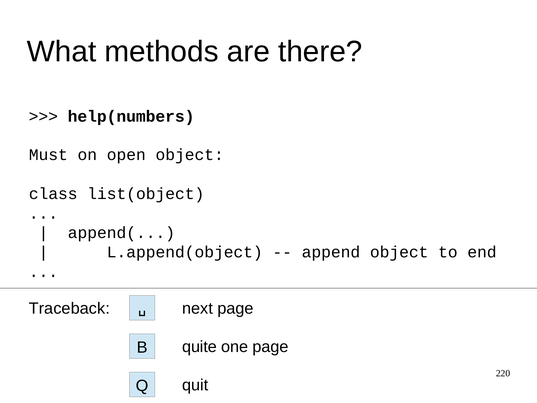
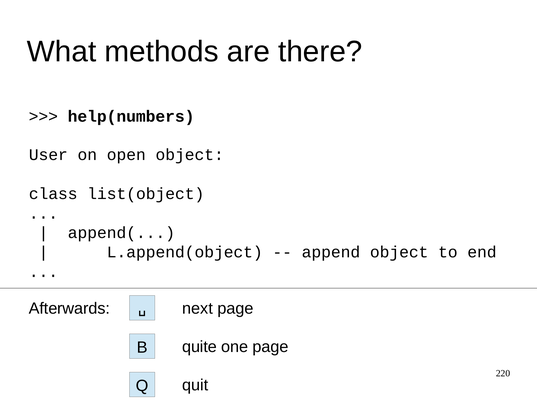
Must: Must -> User (48, 155)
Traceback: Traceback -> Afterwards (69, 308)
